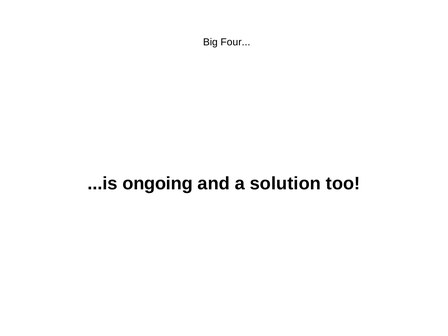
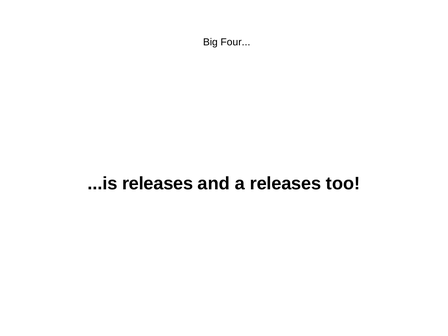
...is ongoing: ongoing -> releases (158, 183)
a solution: solution -> releases (285, 183)
